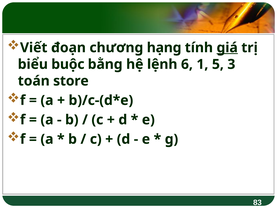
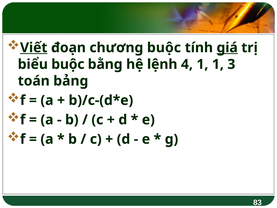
Viết underline: none -> present (34, 48)
chương hạng: hạng -> buộc (164, 48)
6: 6 -> 4 (187, 64)
1 5: 5 -> 1 (218, 64)
store: store -> bảng (71, 81)
